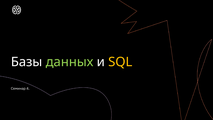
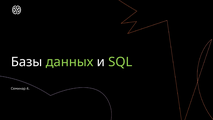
SQL colour: yellow -> light green (120, 62)
